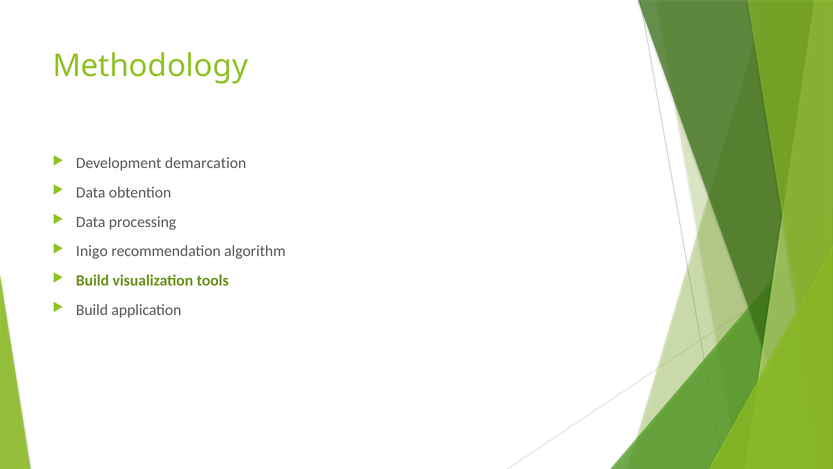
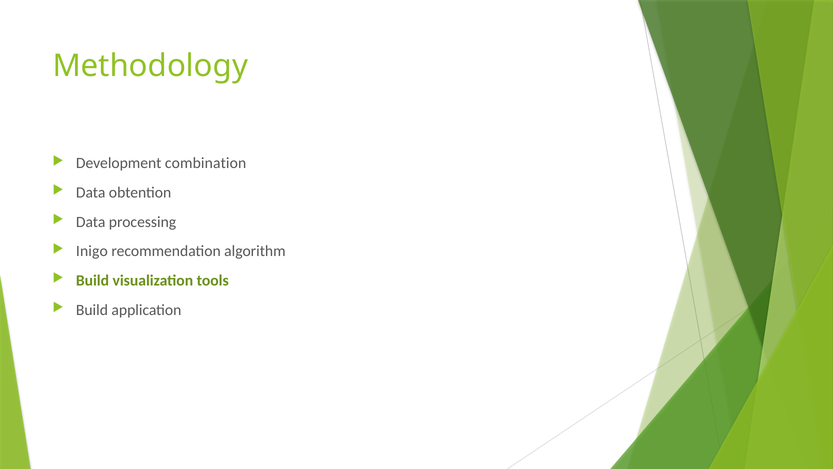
demarcation: demarcation -> combination (206, 163)
